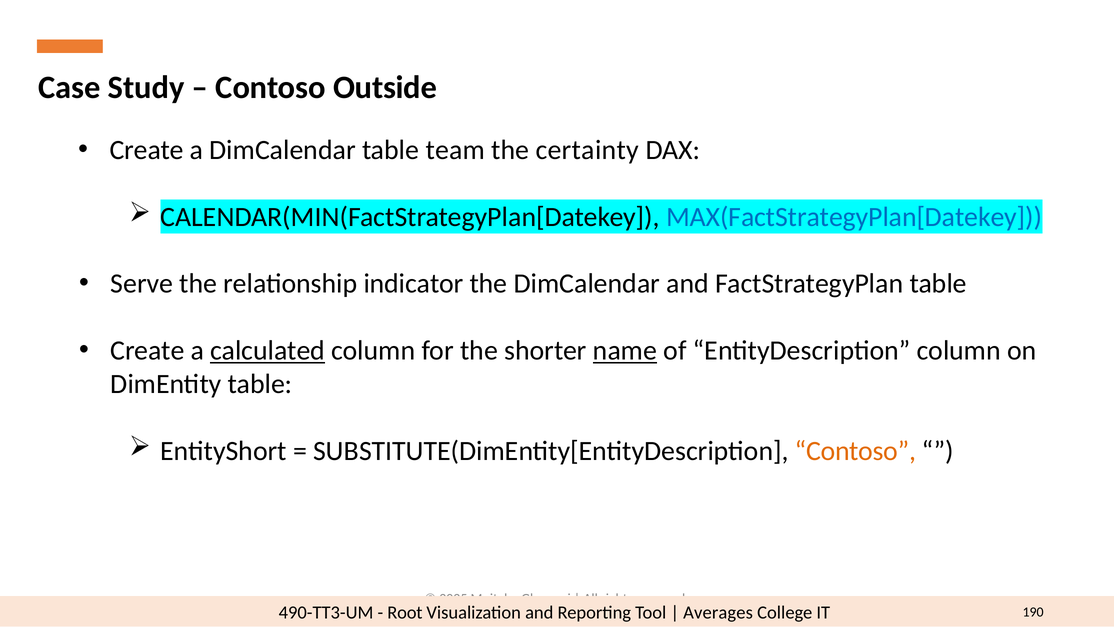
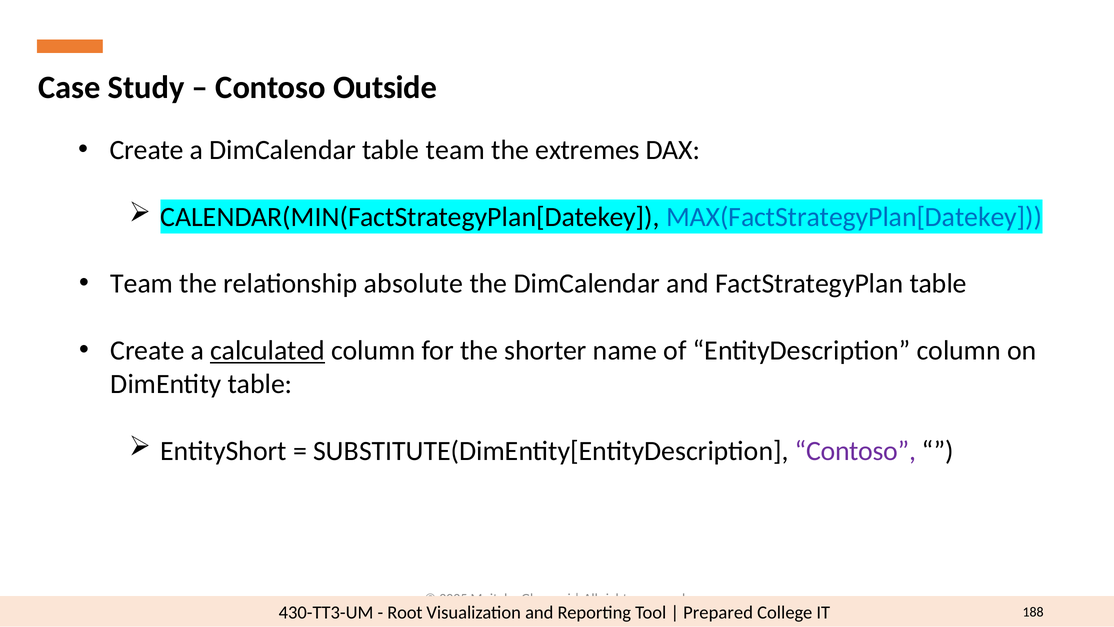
certainty: certainty -> extremes (588, 150)
Serve: Serve -> Team (142, 284)
indicator: indicator -> absolute (413, 284)
name underline: present -> none (625, 350)
Contoso colour: orange -> purple (855, 451)
490-TT3-UM: 490-TT3-UM -> 430-TT3-UM (326, 612)
Averages: Averages -> Prepared (718, 612)
190: 190 -> 188 (1033, 612)
